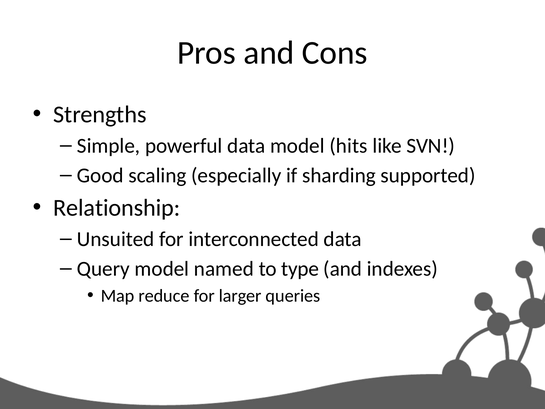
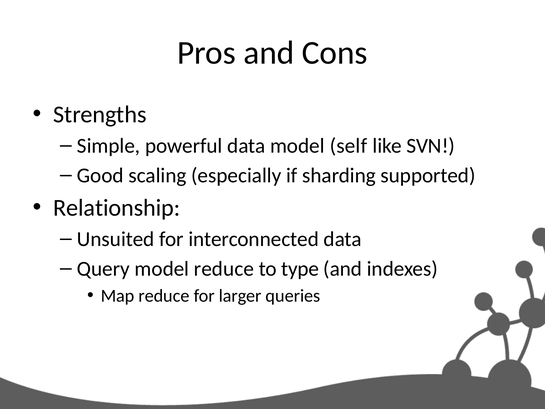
hits: hits -> self (348, 146)
model named: named -> reduce (224, 269)
